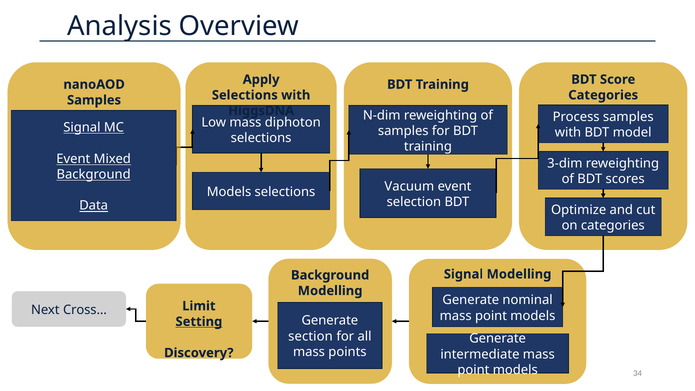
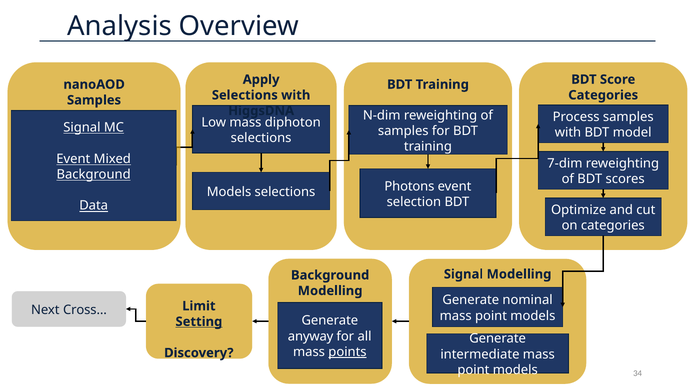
3-dim: 3-dim -> 7-dim (565, 163)
Vacuum: Vacuum -> Photons (409, 186)
section: section -> anyway (311, 336)
points underline: none -> present (347, 352)
